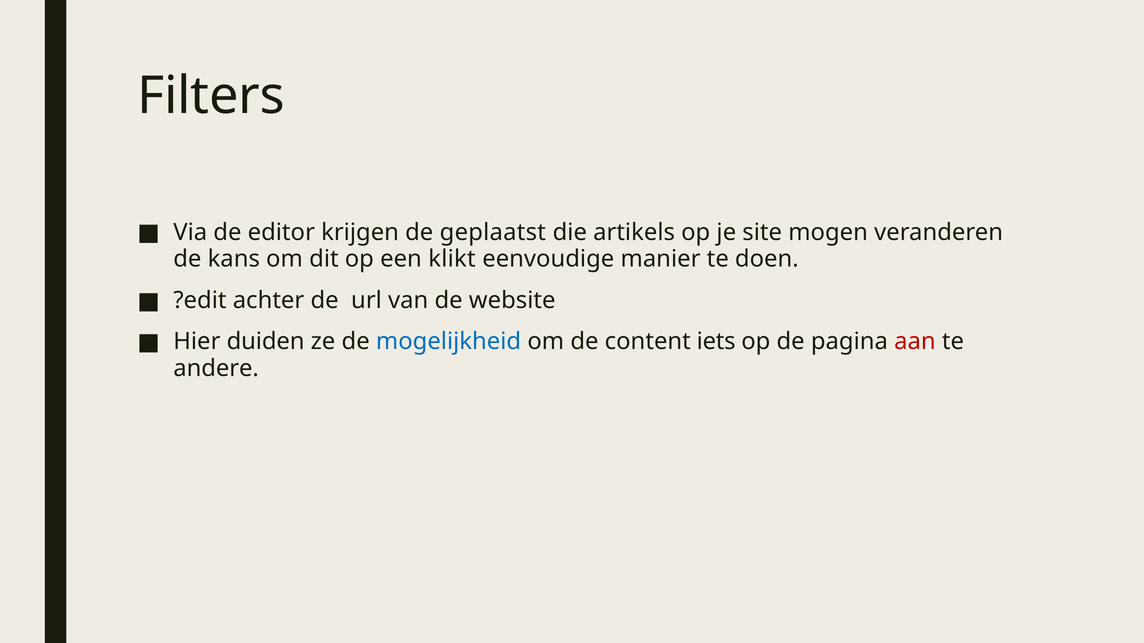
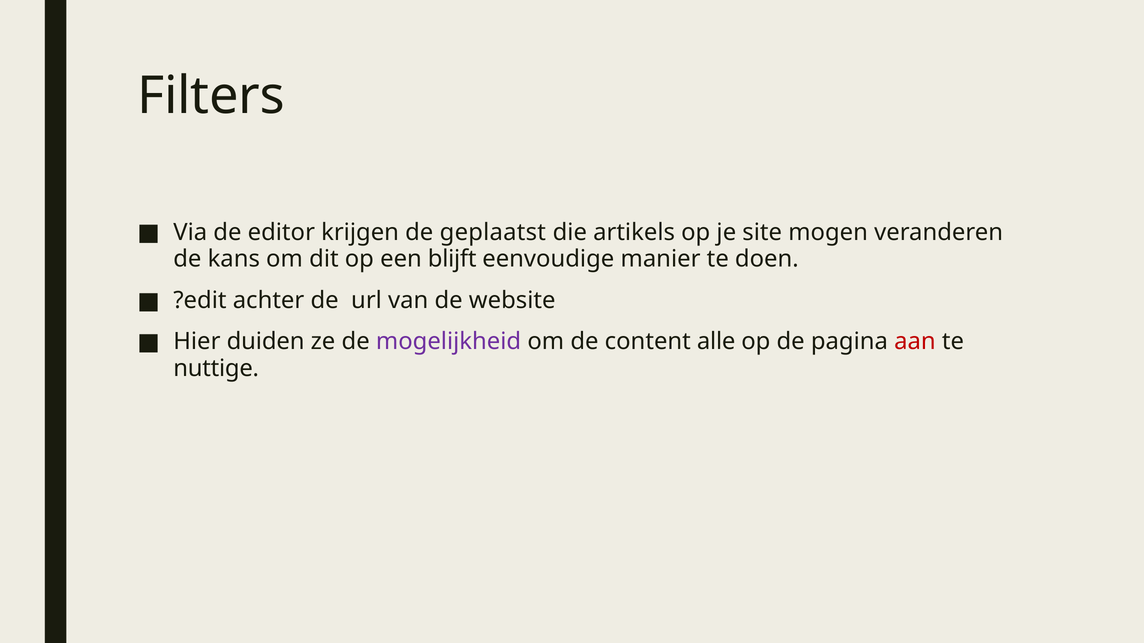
klikt: klikt -> blijft (452, 259)
mogelijkheid colour: blue -> purple (449, 342)
iets: iets -> alle (716, 342)
andere: andere -> nuttige (216, 369)
